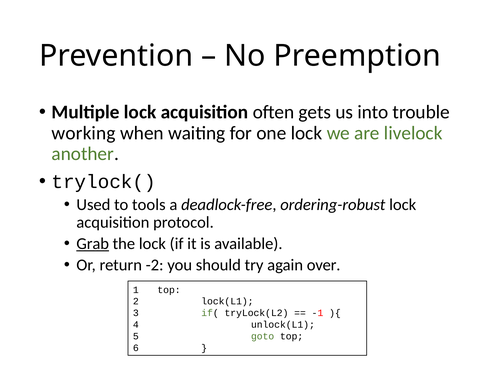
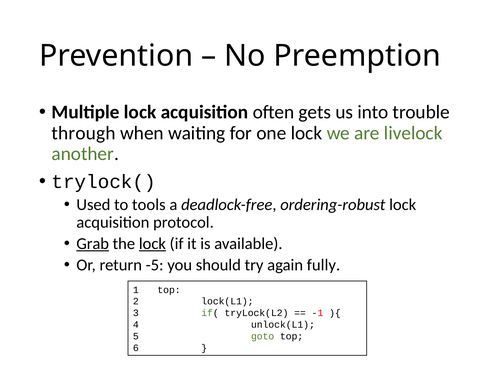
working: working -> through (84, 133)
lock underline: none -> present (152, 244)
-2: -2 -> -5 (155, 265)
over: over -> fully (324, 265)
